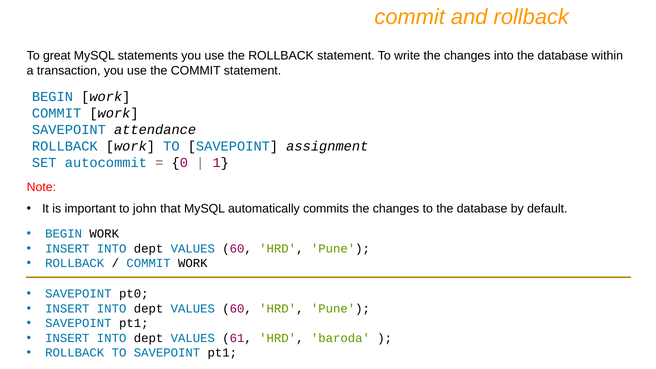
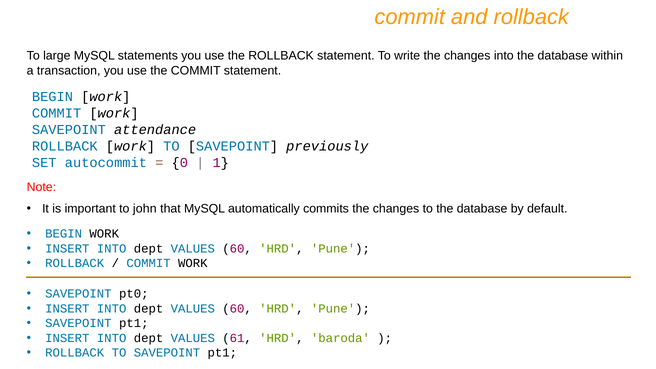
great: great -> large (57, 56)
assignment: assignment -> previously (327, 146)
